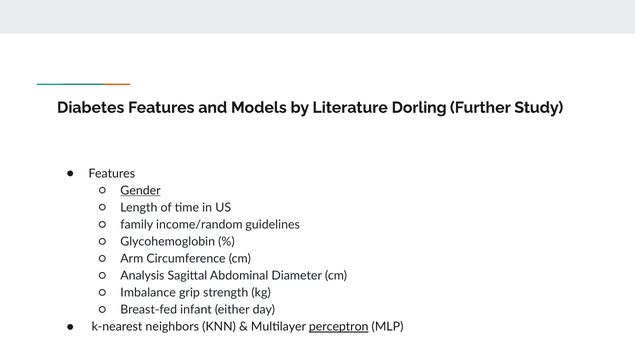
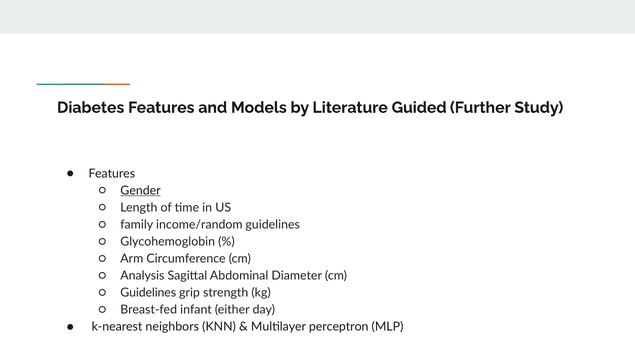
Dorling: Dorling -> Guided (419, 108)
Imbalance: Imbalance -> Guidelines (148, 293)
perceptron underline: present -> none (339, 327)
